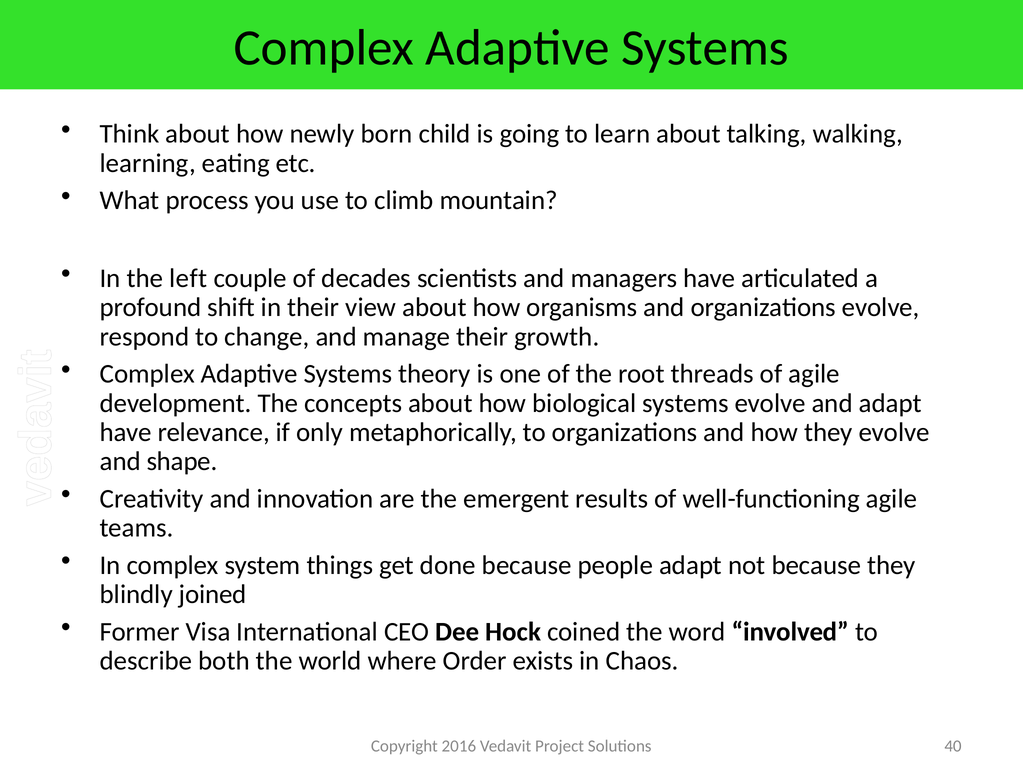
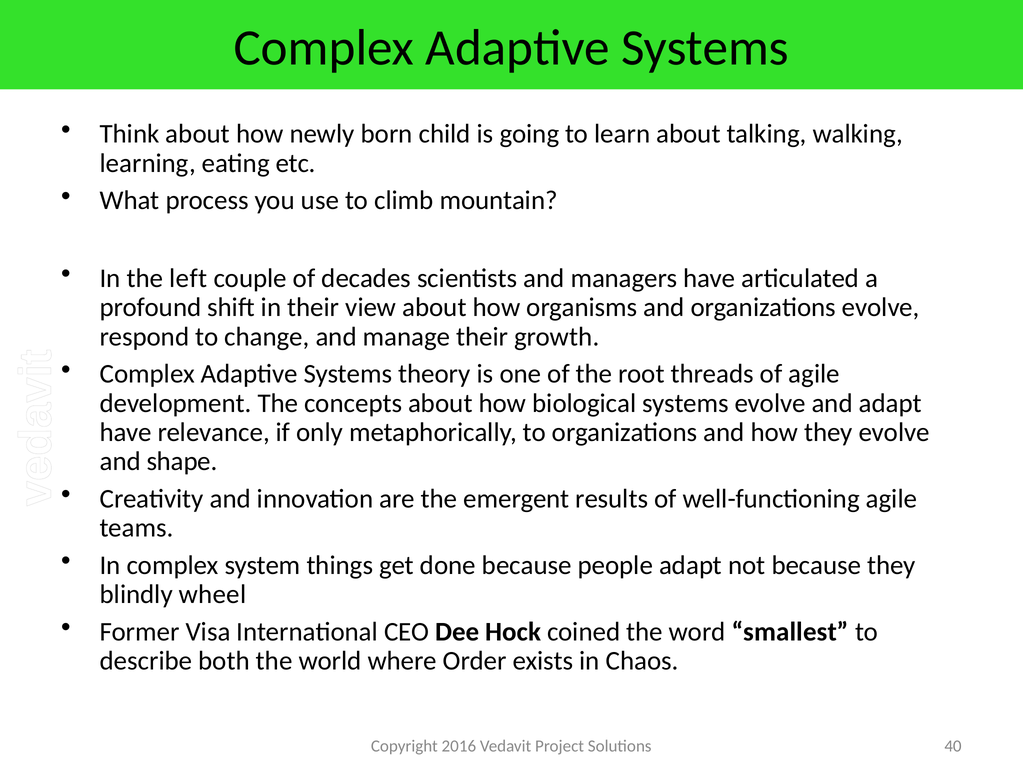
joined: joined -> wheel (213, 595)
involved: involved -> smallest (790, 632)
